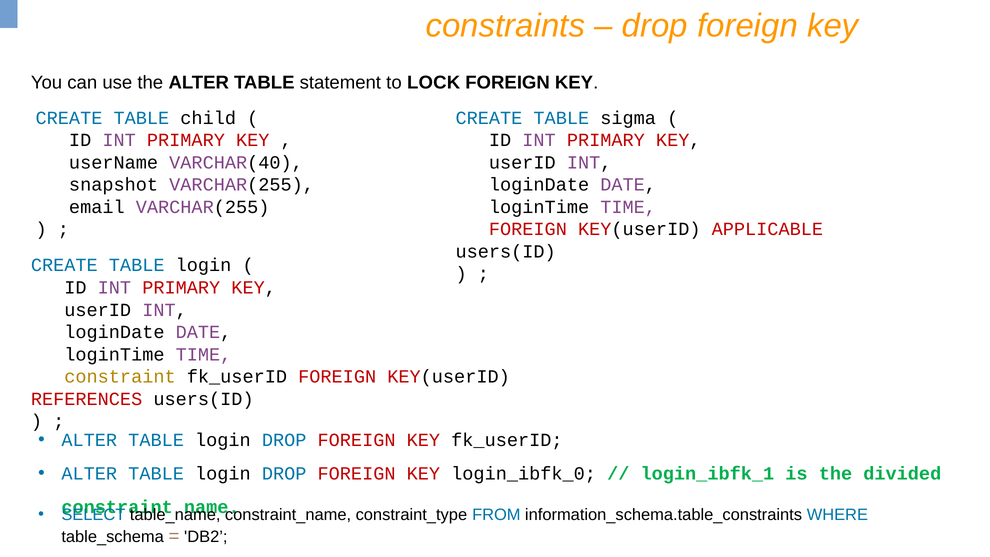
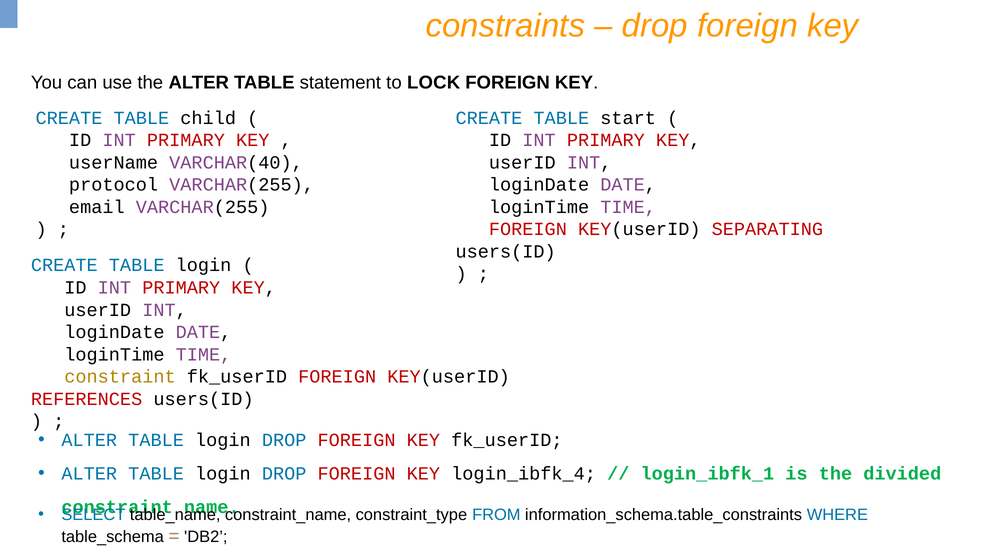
sigma: sigma -> start (628, 118)
snapshot: snapshot -> protocol (114, 185)
APPLICABLE: APPLICABLE -> SEPARATING (767, 229)
login_ibfk_0: login_ibfk_0 -> login_ibfk_4 (524, 474)
